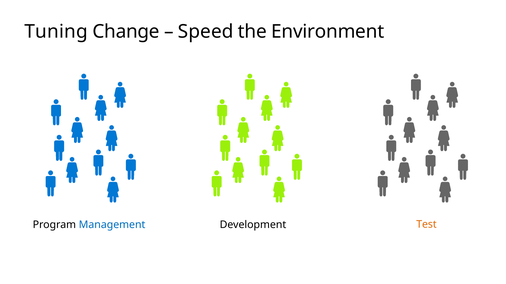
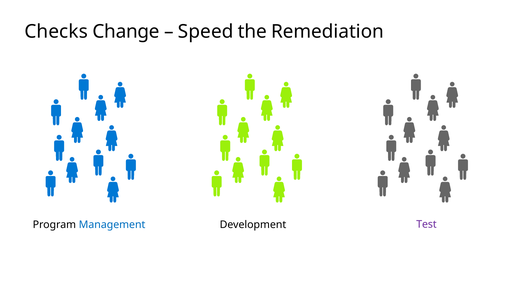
Tuning: Tuning -> Checks (56, 32)
Environment: Environment -> Remediation (328, 32)
Test colour: orange -> purple (426, 225)
